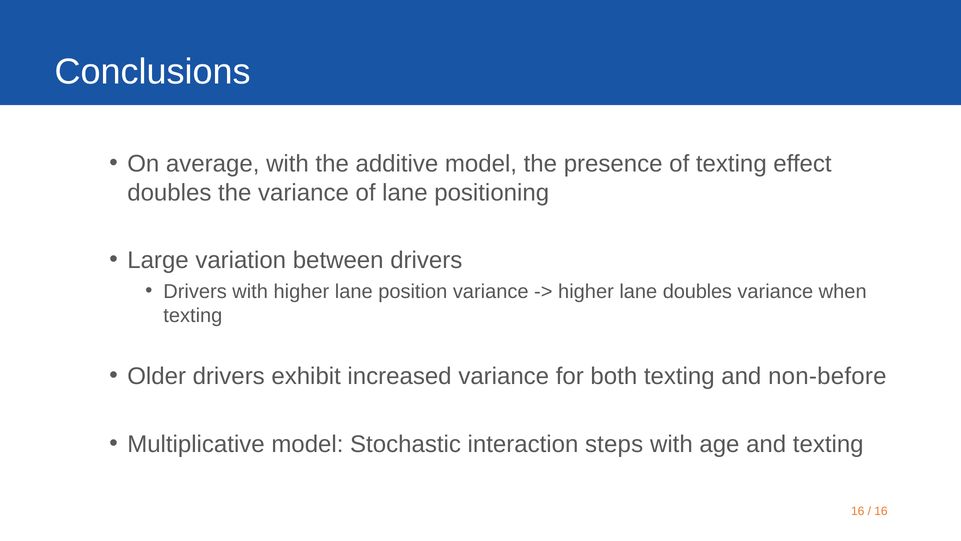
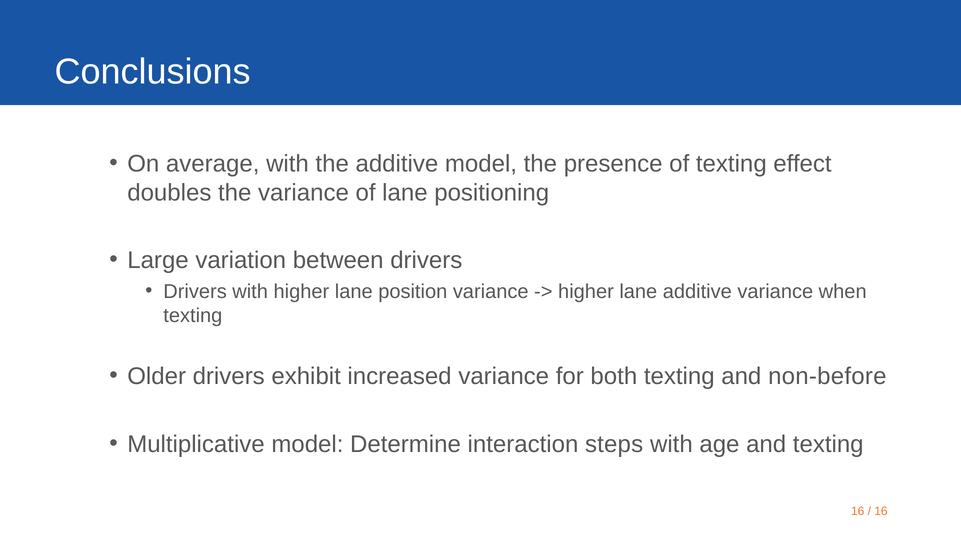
lane doubles: doubles -> additive (697, 291)
Stochastic: Stochastic -> Determine (406, 444)
